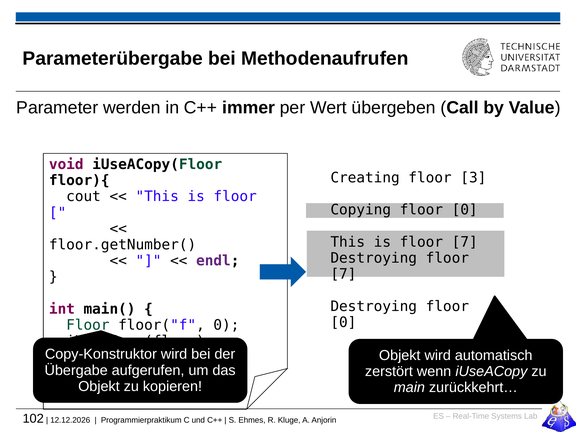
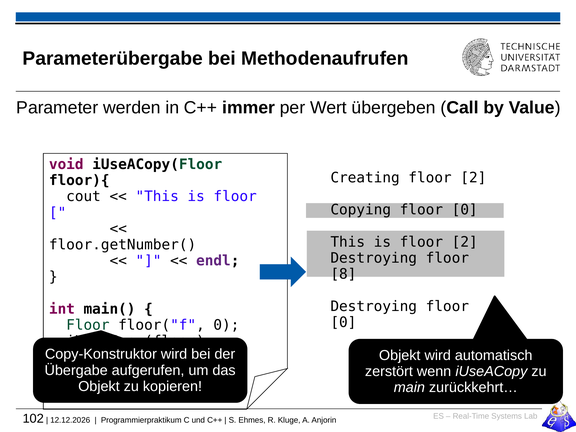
Creating floor 3: 3 -> 2 (473, 178)
is floor 7: 7 -> 2 (465, 242)
7: 7 -> 8 (343, 274)
